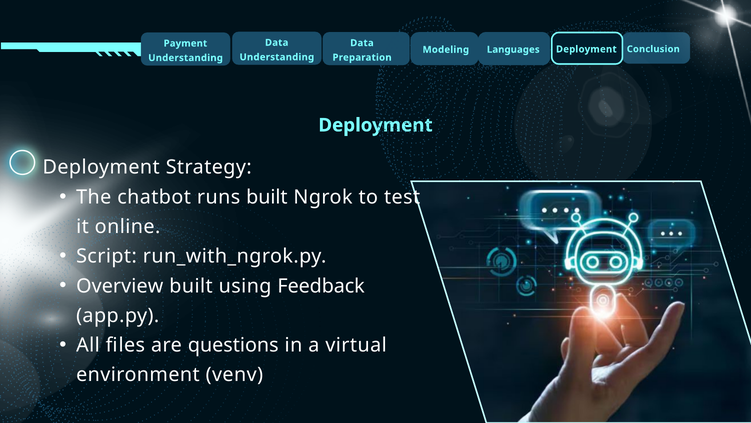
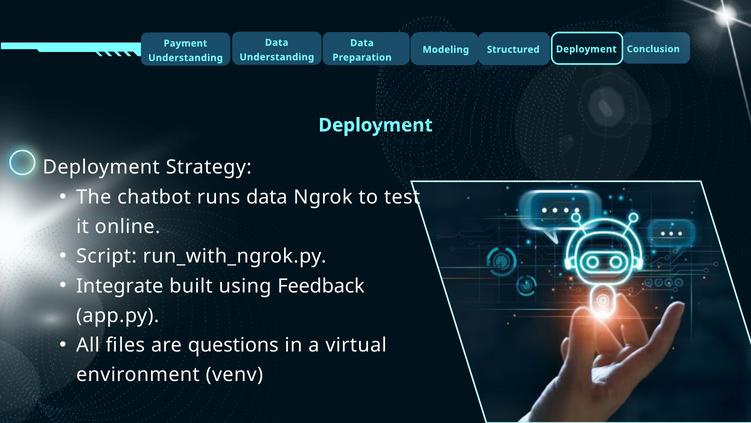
Languages: Languages -> Structured (513, 49)
runs built: built -> data (267, 197)
Overview: Overview -> Integrate (120, 286)
